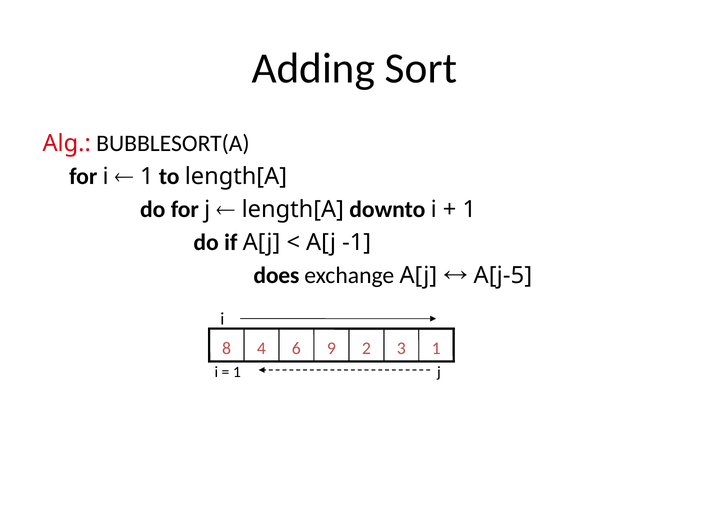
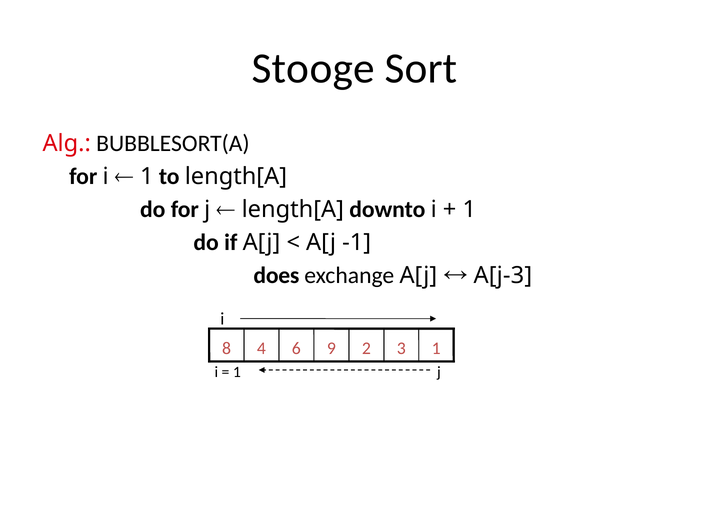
Adding: Adding -> Stooge (313, 69)
A[j-5: A[j-5 -> A[j-3 (503, 276)
